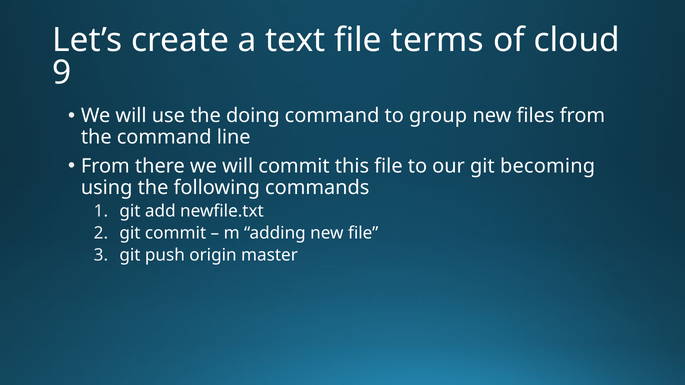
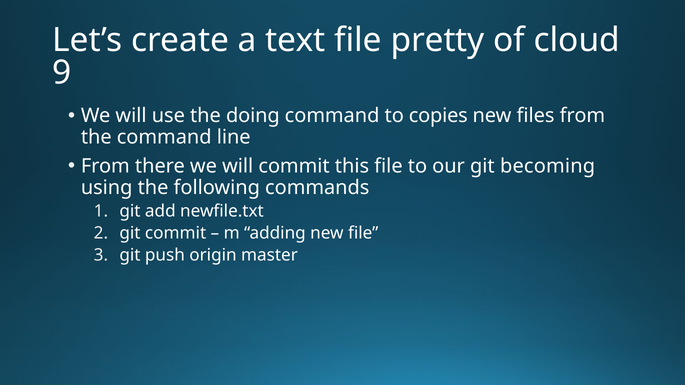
terms: terms -> pretty (438, 40)
group: group -> copies (438, 116)
